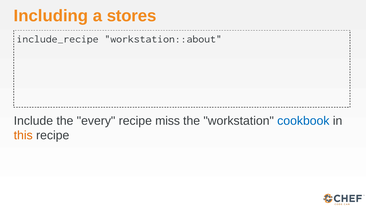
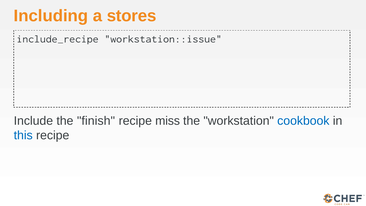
workstation::about: workstation::about -> workstation::issue (163, 39)
every: every -> finish (96, 121)
this colour: orange -> blue (23, 135)
